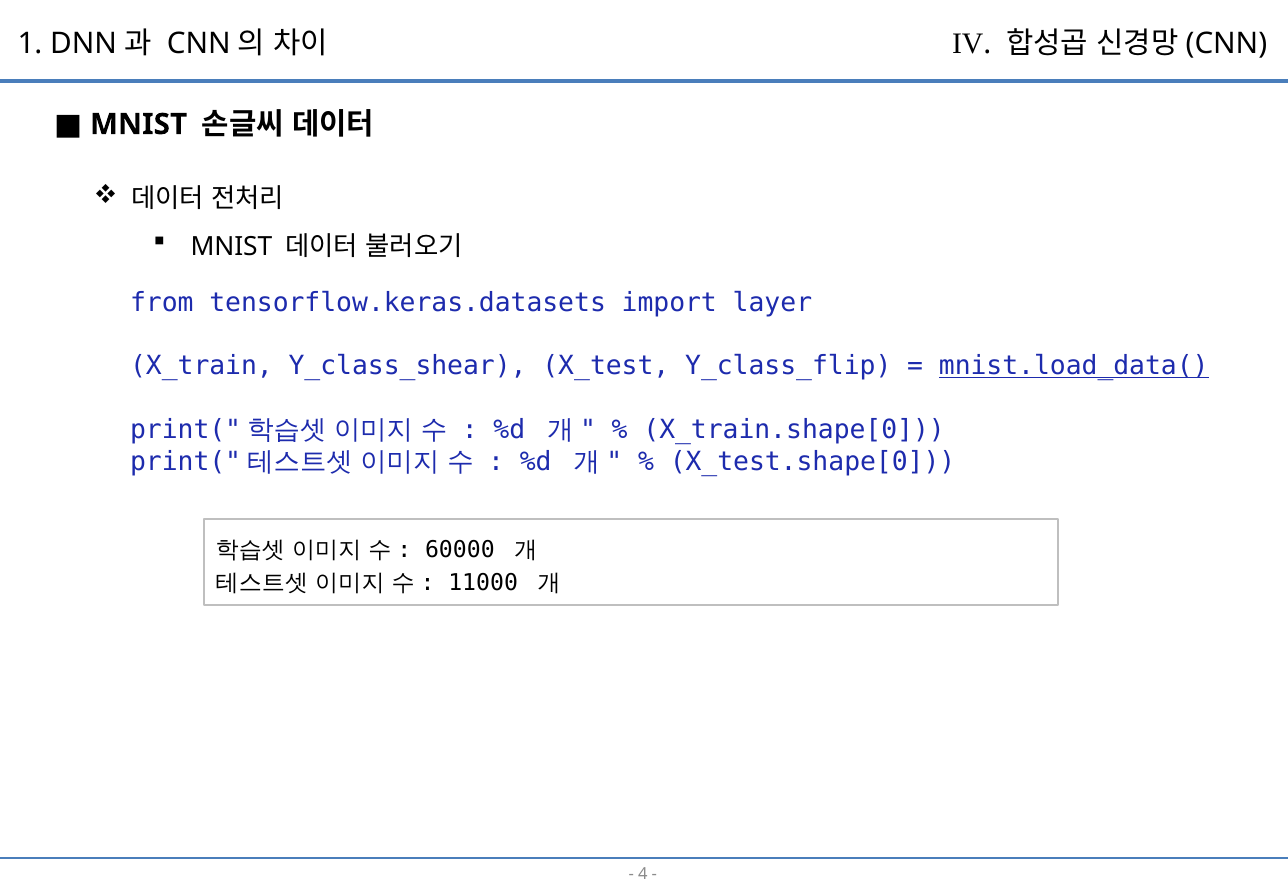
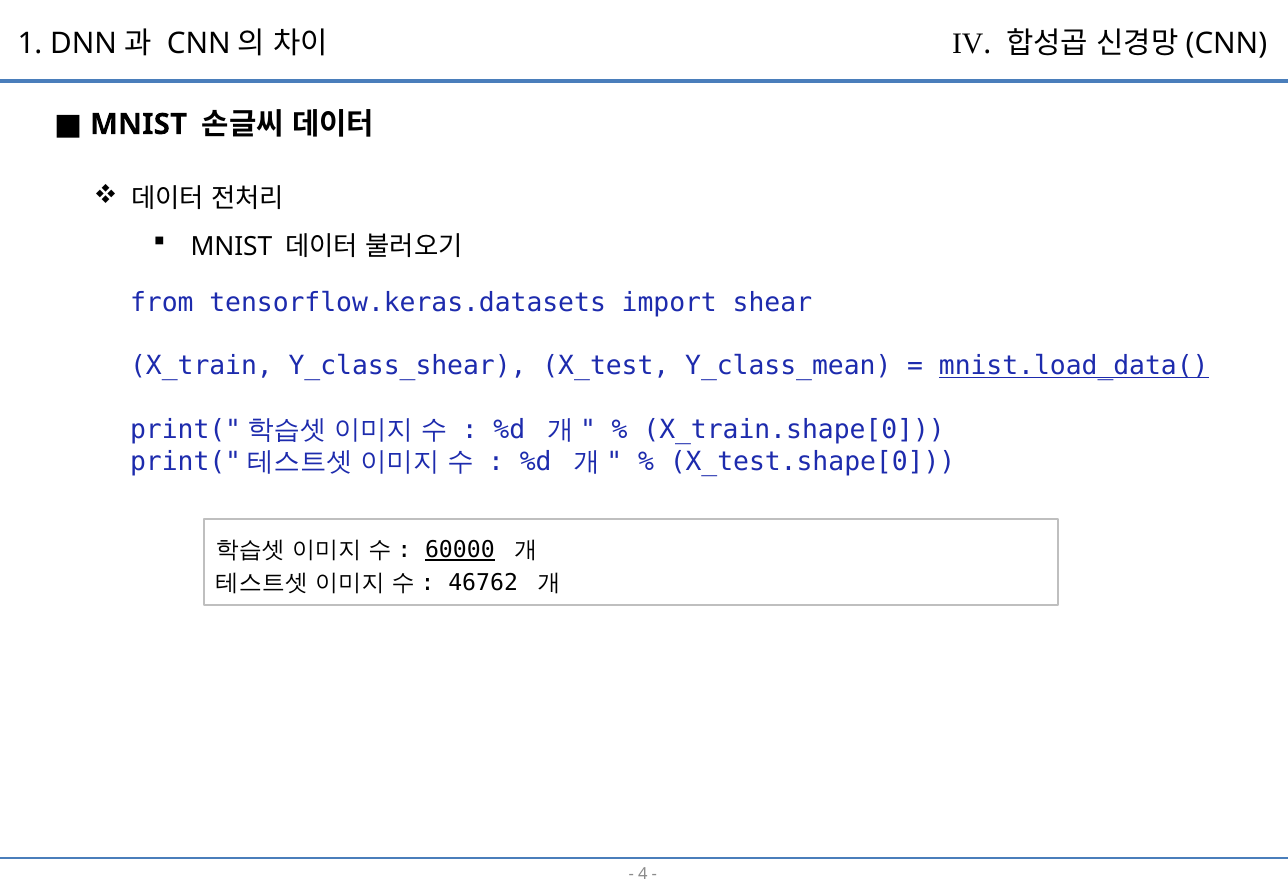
layer: layer -> shear (772, 303)
Y_class_flip: Y_class_flip -> Y_class_mean (788, 366)
60000 underline: none -> present (460, 550)
11000: 11000 -> 46762 (483, 583)
